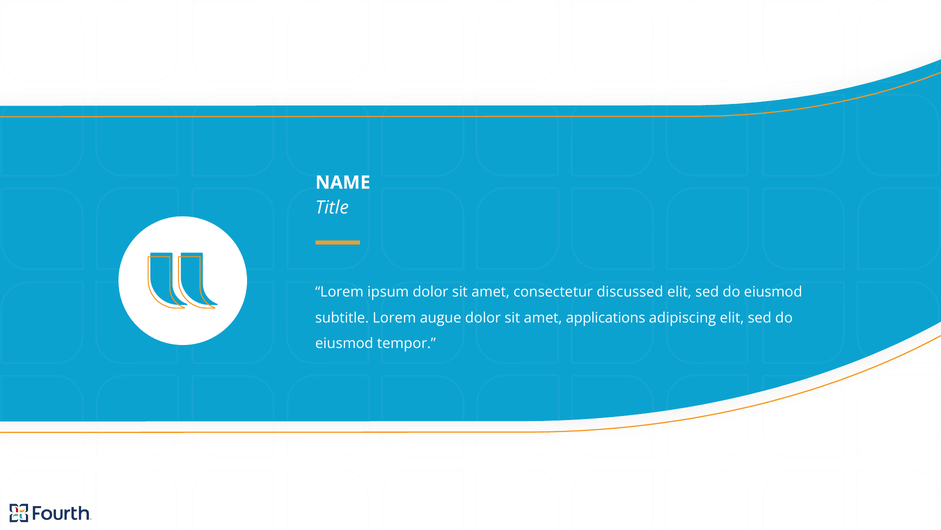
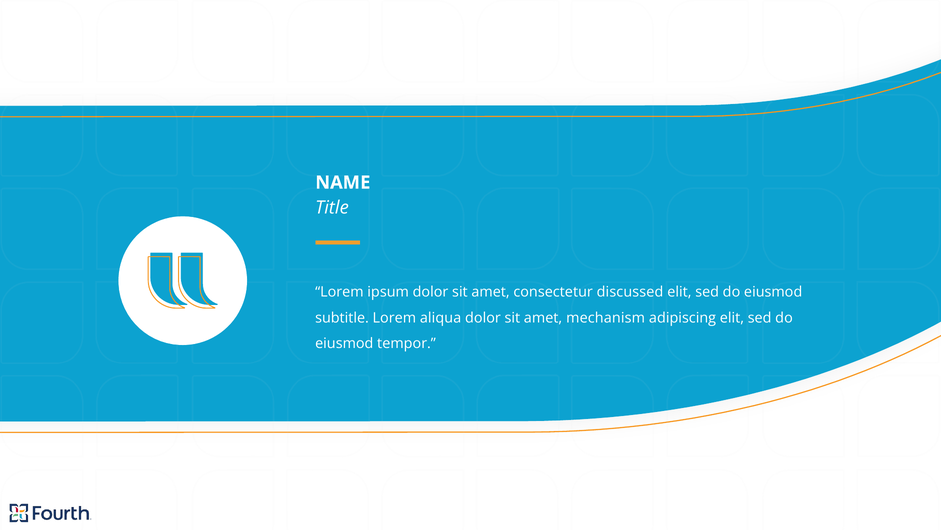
augue: augue -> aliqua (441, 317)
applications: applications -> mechanism (606, 317)
